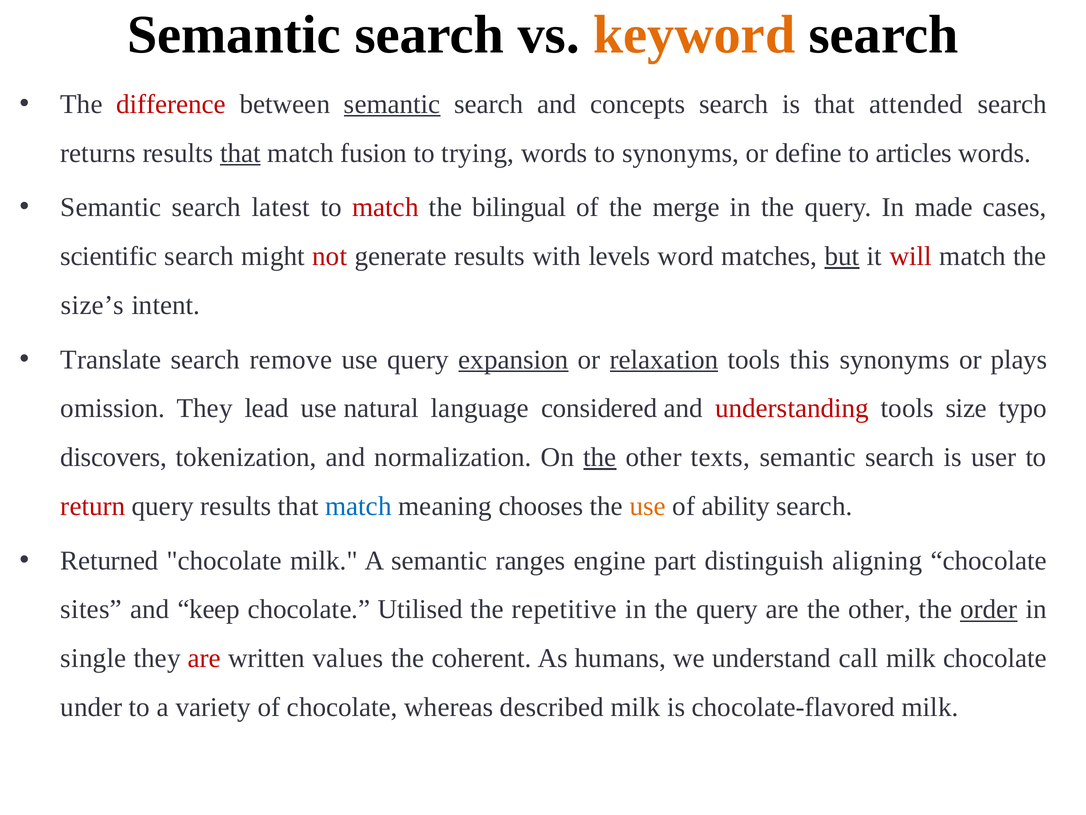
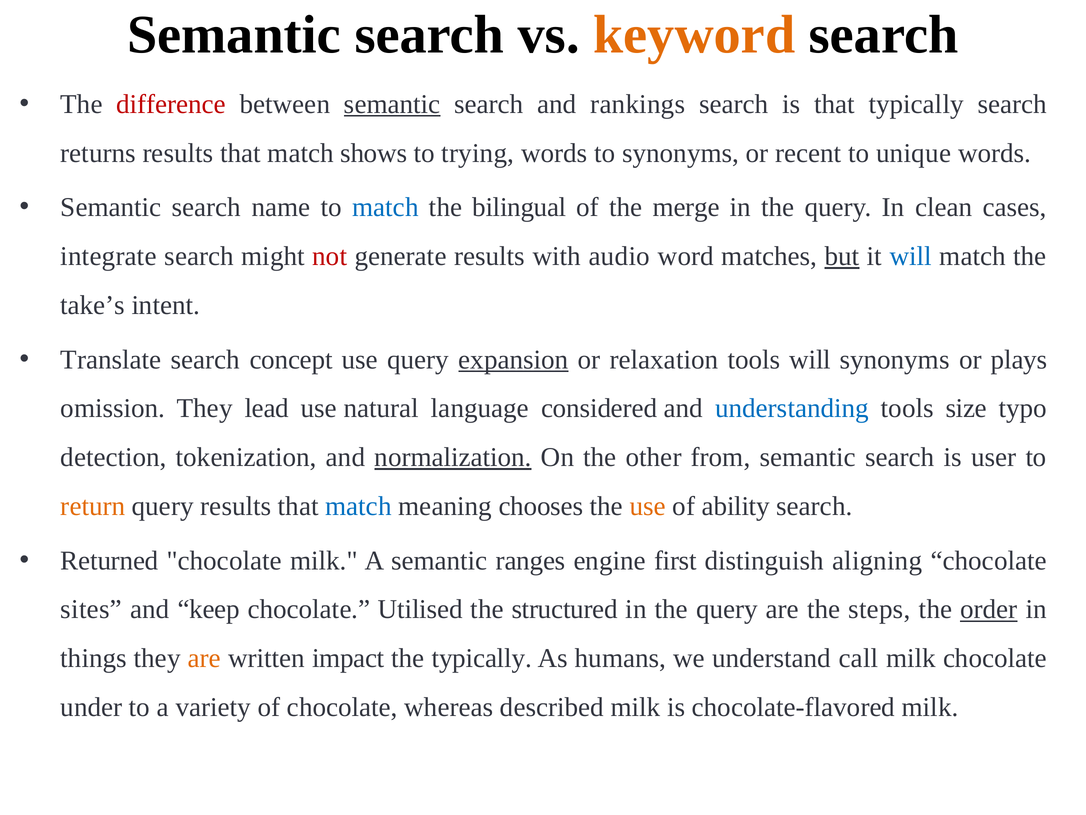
concepts: concepts -> rankings (638, 104)
that attended: attended -> typically (916, 104)
that underline: present -> none (240, 153)
fusion: fusion -> shows (374, 153)
define: define -> recent (808, 153)
articles: articles -> unique (914, 153)
latest: latest -> name (281, 207)
match colour: red -> blue (385, 207)
made: made -> clean (944, 207)
scientific: scientific -> integrate (109, 256)
levels: levels -> audio (619, 256)
will colour: red -> blue (911, 256)
size’s: size’s -> take’s (93, 305)
remove: remove -> concept (291, 359)
relaxation underline: present -> none (664, 359)
tools this: this -> will (810, 359)
understanding colour: red -> blue (792, 408)
discovers: discovers -> detection (114, 457)
normalization underline: none -> present (453, 457)
the underline: present -> none (600, 457)
texts: texts -> from (721, 457)
return colour: red -> orange (93, 506)
part: part -> first (675, 560)
repetitive: repetitive -> structured (565, 609)
are the other: other -> steps (879, 609)
single: single -> things (94, 658)
are colour: red -> orange (204, 658)
values: values -> impact (348, 658)
the coherent: coherent -> typically (482, 658)
